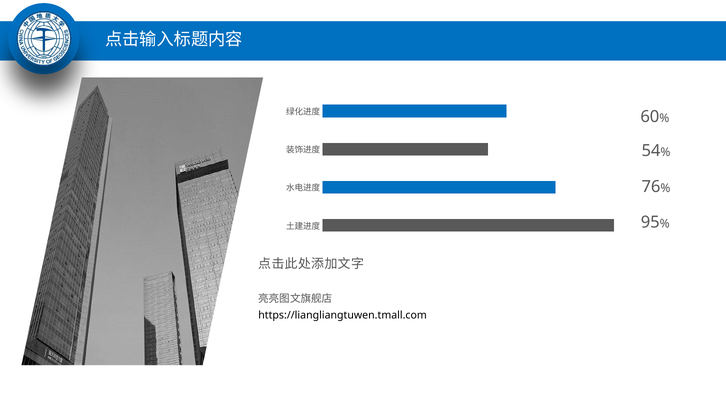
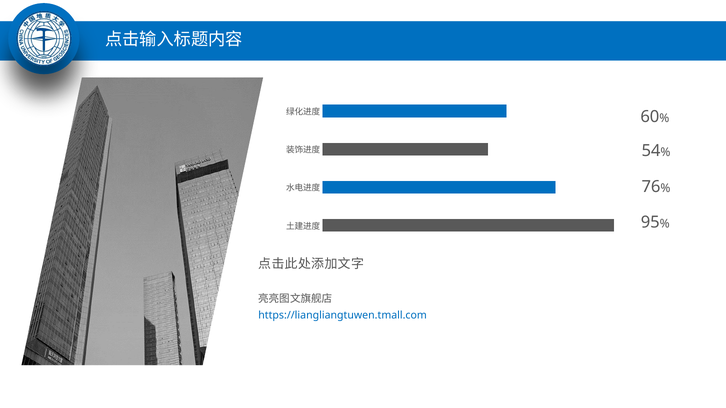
https://liangliangtuwen.tmall.com colour: black -> blue (343, 315)
